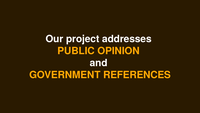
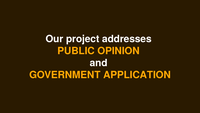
REFERENCES: REFERENCES -> APPLICATION (137, 75)
